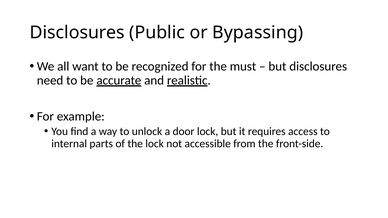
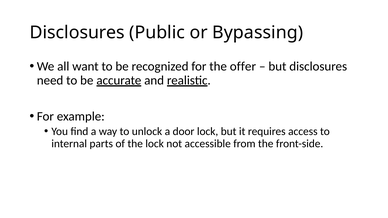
must: must -> offer (243, 66)
